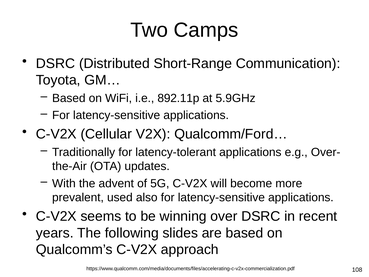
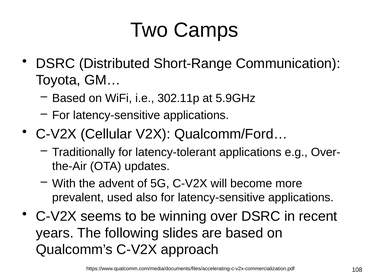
892.11p: 892.11p -> 302.11p (178, 98)
